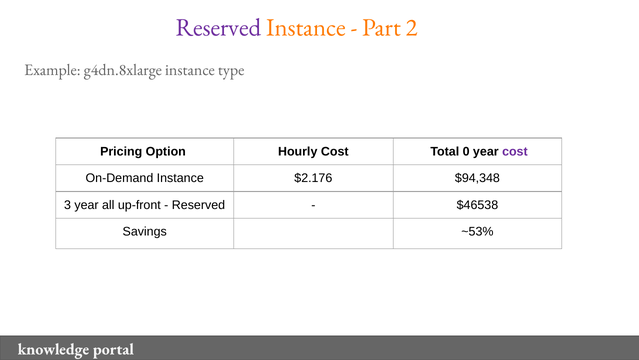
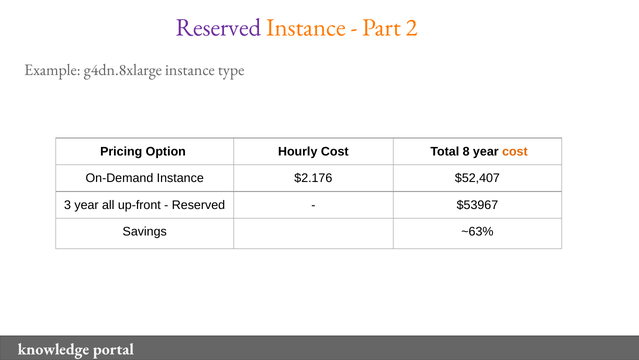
0: 0 -> 8 (466, 151)
cost colour: purple -> orange (515, 151)
$94,348: $94,348 -> $52,407 (477, 178)
$46538: $46538 -> $53967 (477, 205)
~53%: ~53% -> ~63% (477, 231)
